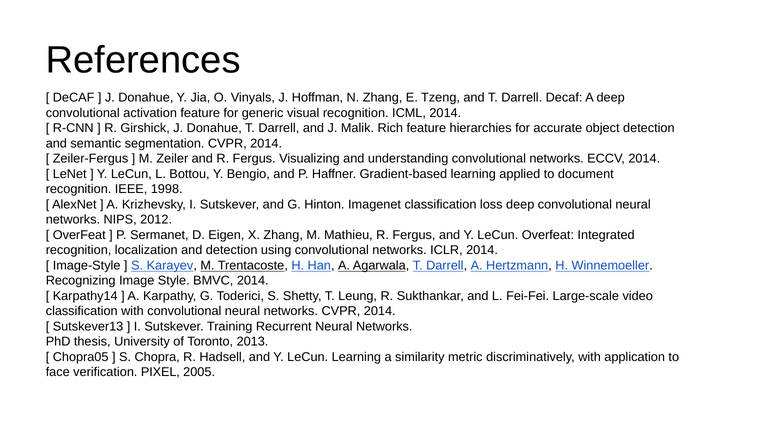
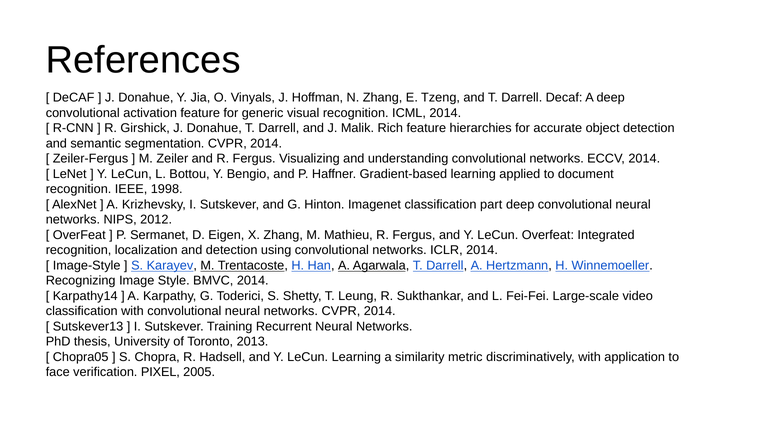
loss: loss -> part (491, 205)
